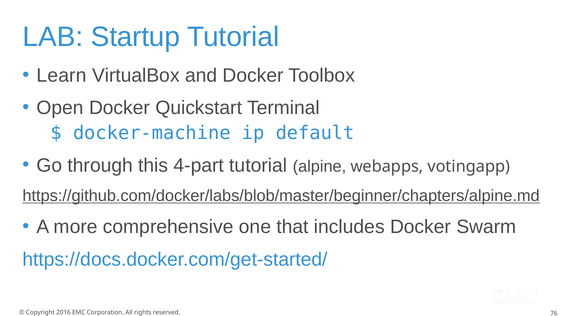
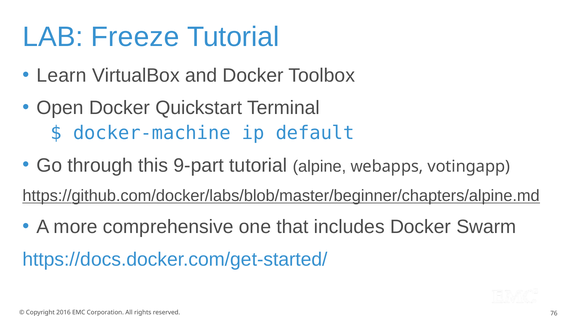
Startup: Startup -> Freeze (135, 37)
4-part: 4-part -> 9-part (199, 165)
